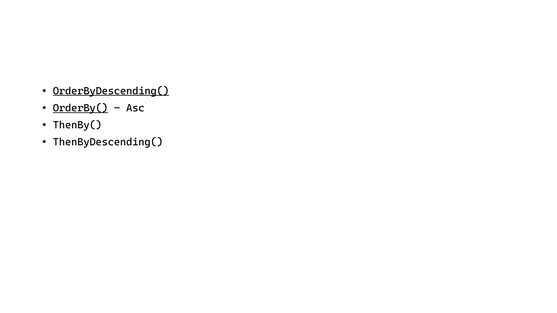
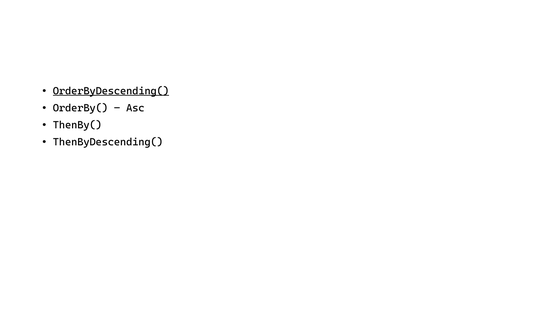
OrderBy( underline: present -> none (80, 108)
